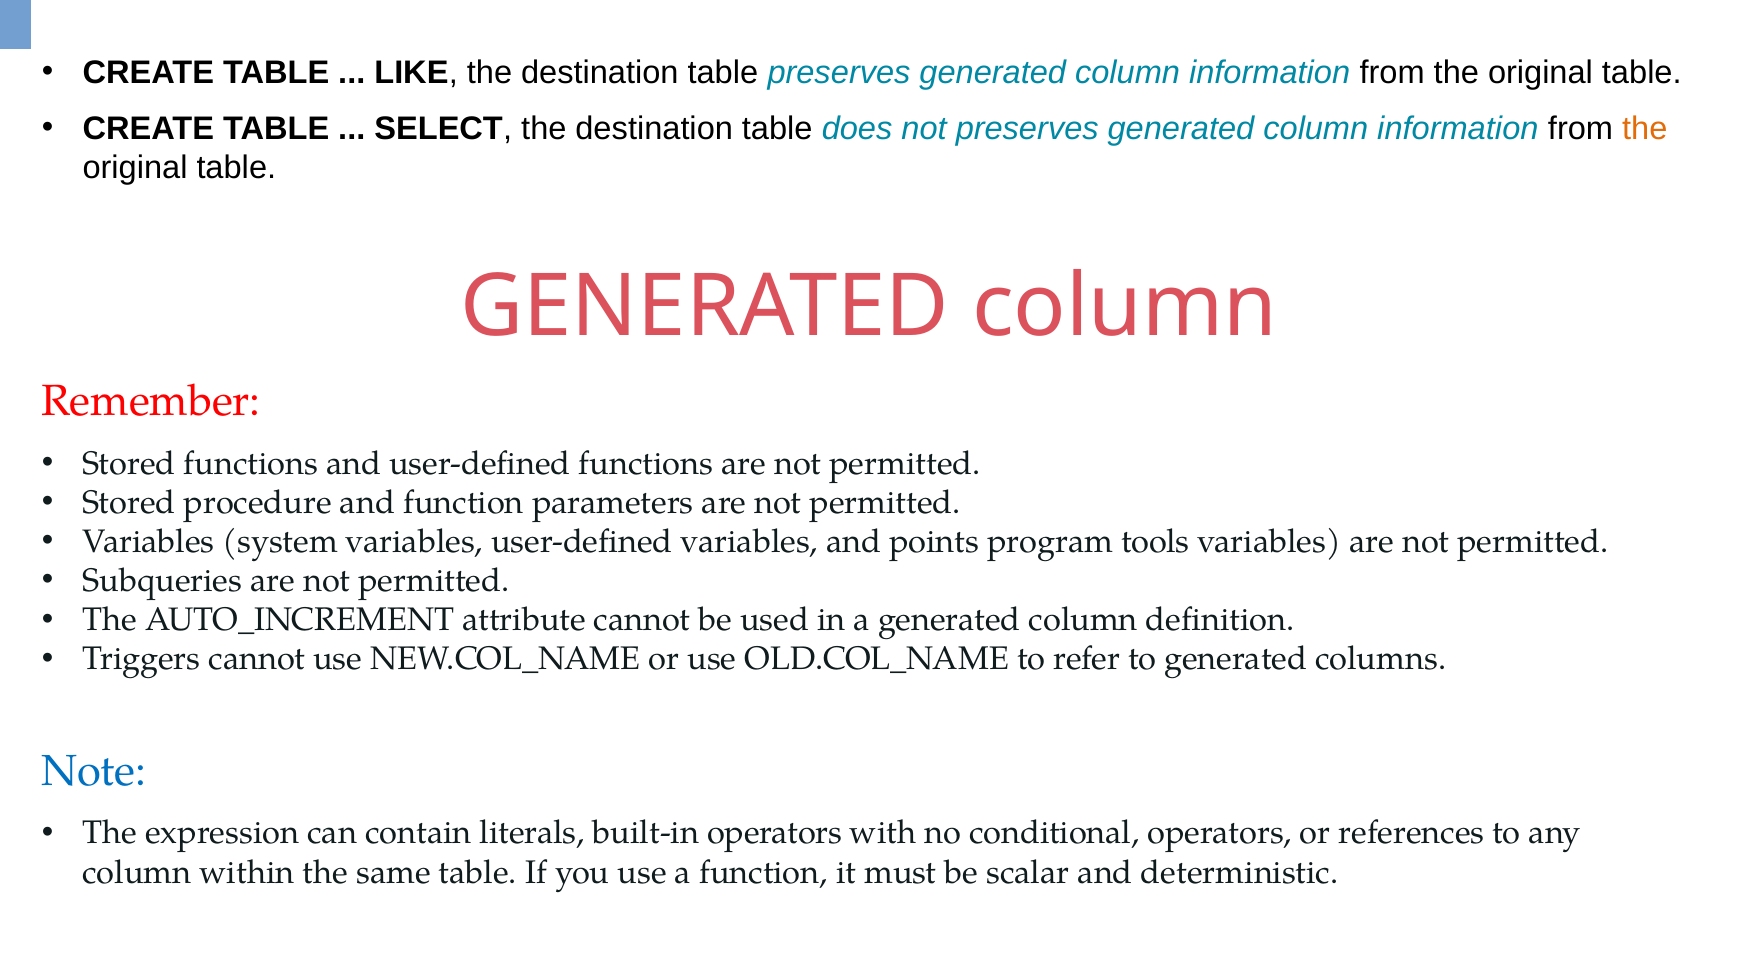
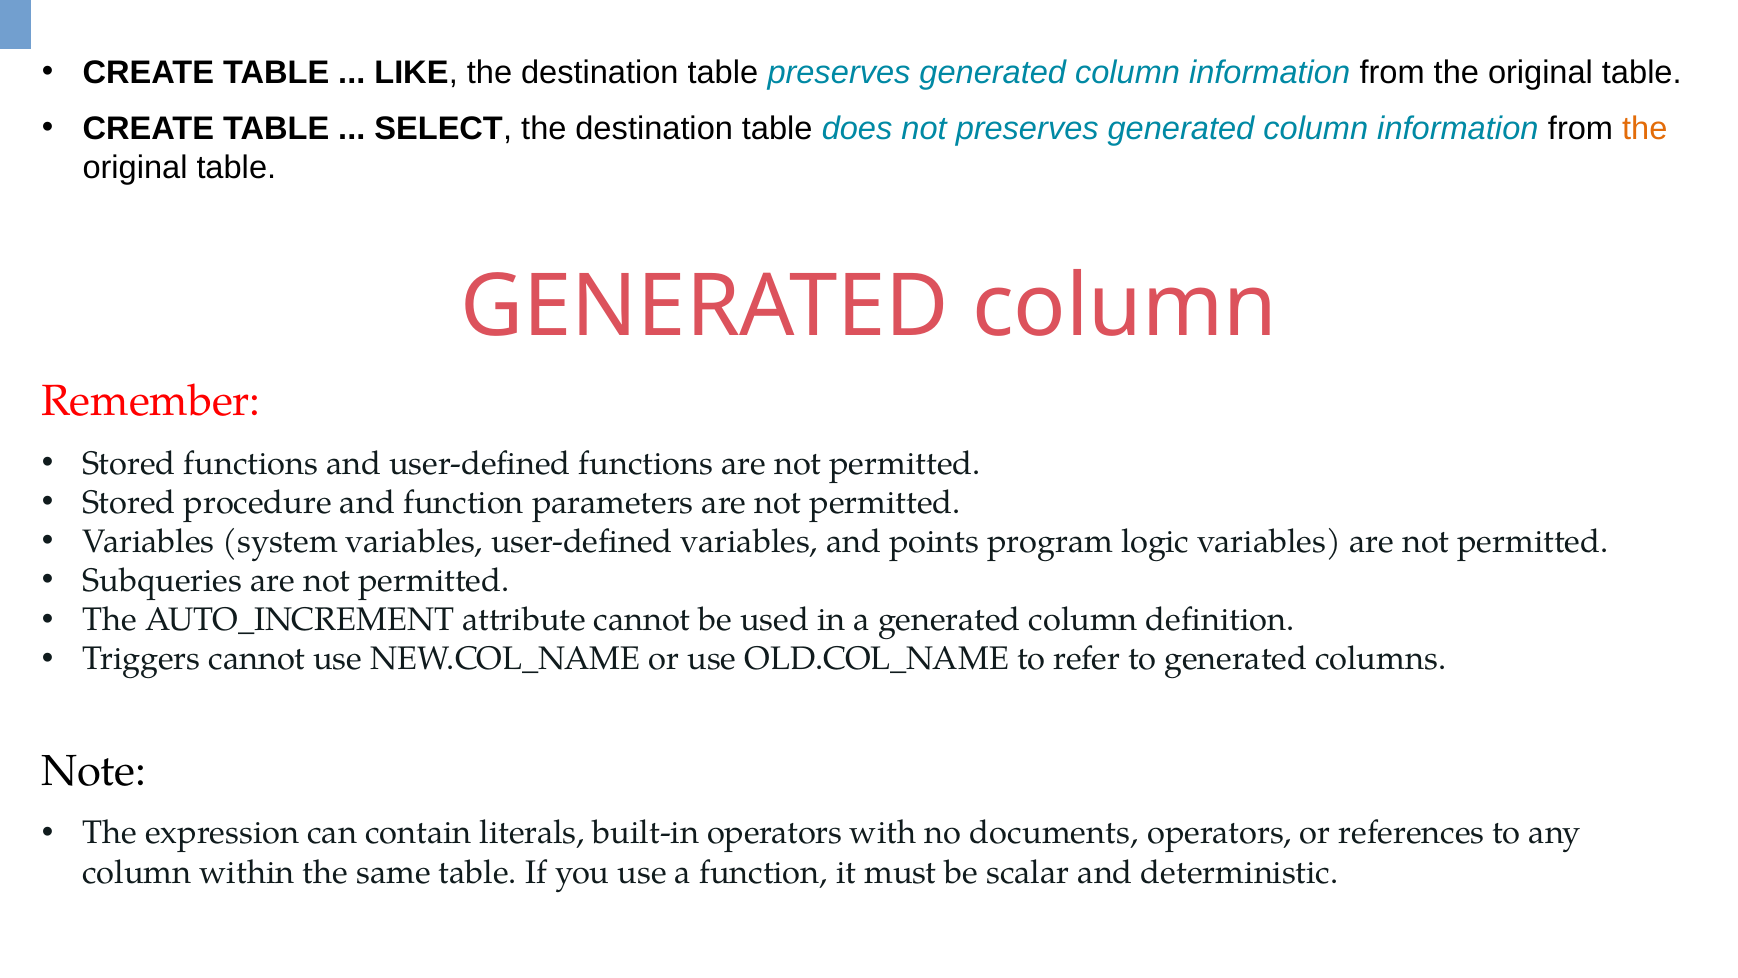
tools: tools -> logic (1155, 542)
Note colour: blue -> black (94, 771)
conditional: conditional -> documents (1054, 833)
